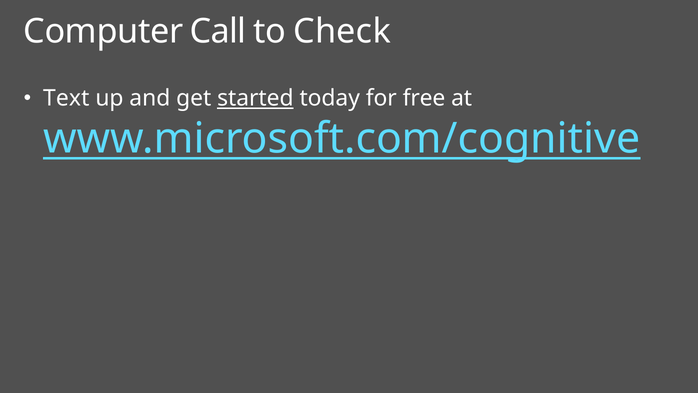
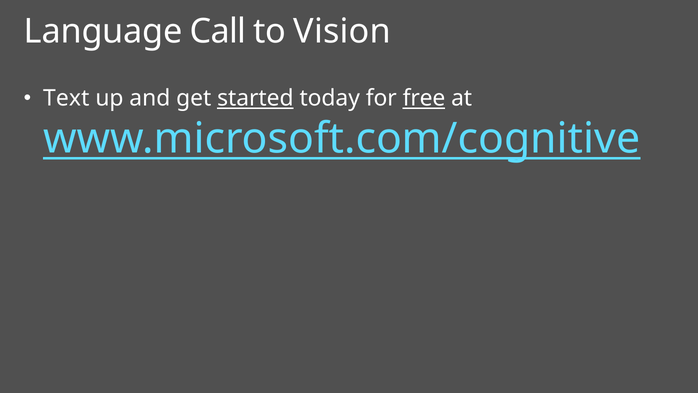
Computer: Computer -> Language (103, 32)
Check: Check -> Vision (342, 32)
free underline: none -> present (424, 98)
